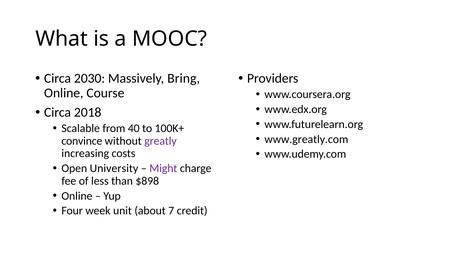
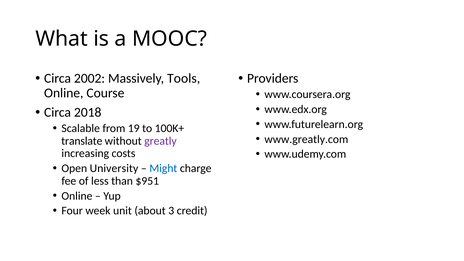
2030: 2030 -> 2002 (89, 78)
Bring: Bring -> Tools (184, 78)
40: 40 -> 19 (134, 128)
convince: convince -> translate (82, 141)
Might colour: purple -> blue (163, 168)
$898: $898 -> $951 (147, 181)
7: 7 -> 3 (171, 211)
